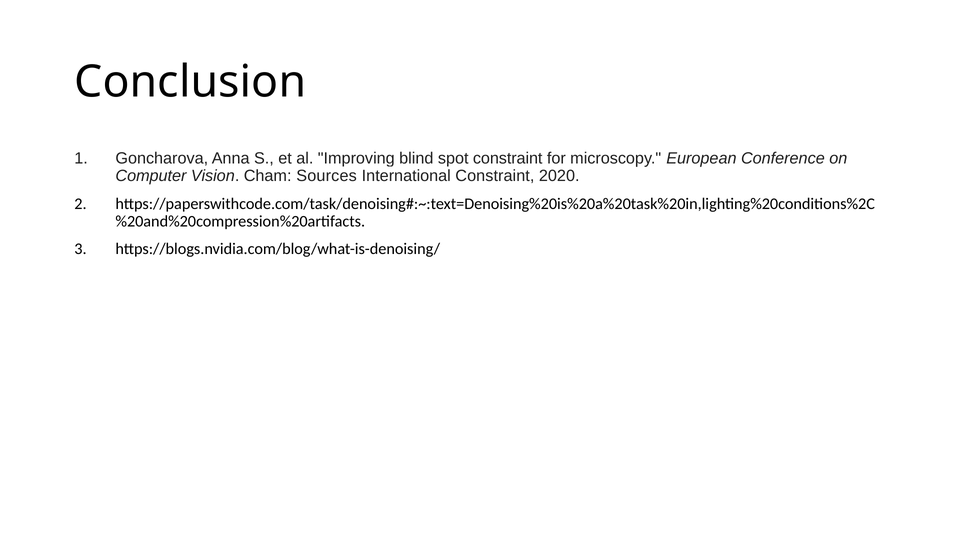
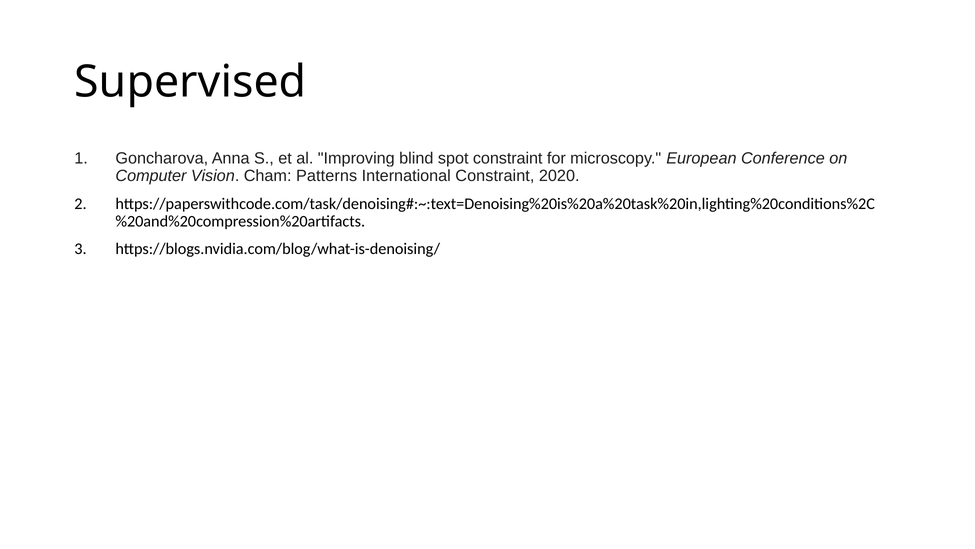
Conclusion: Conclusion -> Supervised (190, 82)
Sources: Sources -> Patterns (327, 176)
